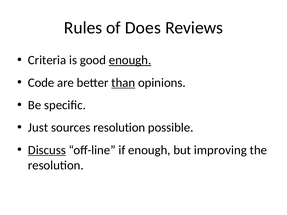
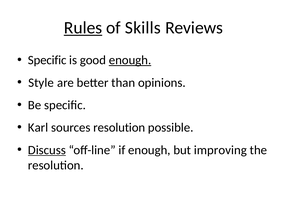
Rules underline: none -> present (83, 28)
Does: Does -> Skills (143, 28)
Criteria: Criteria -> Specific (47, 60)
Code: Code -> Style (41, 83)
than underline: present -> none (123, 83)
Just: Just -> Karl (38, 128)
